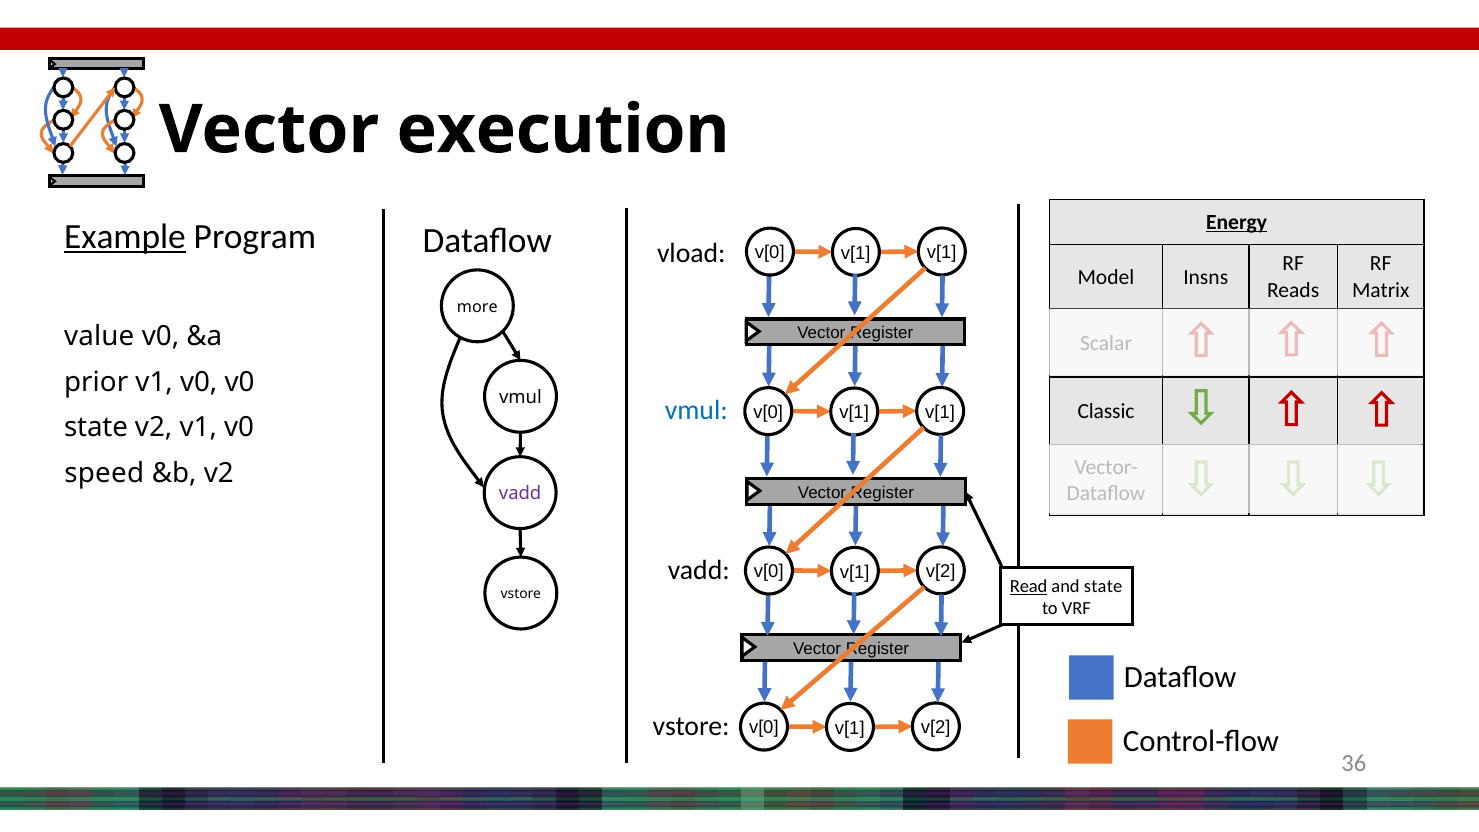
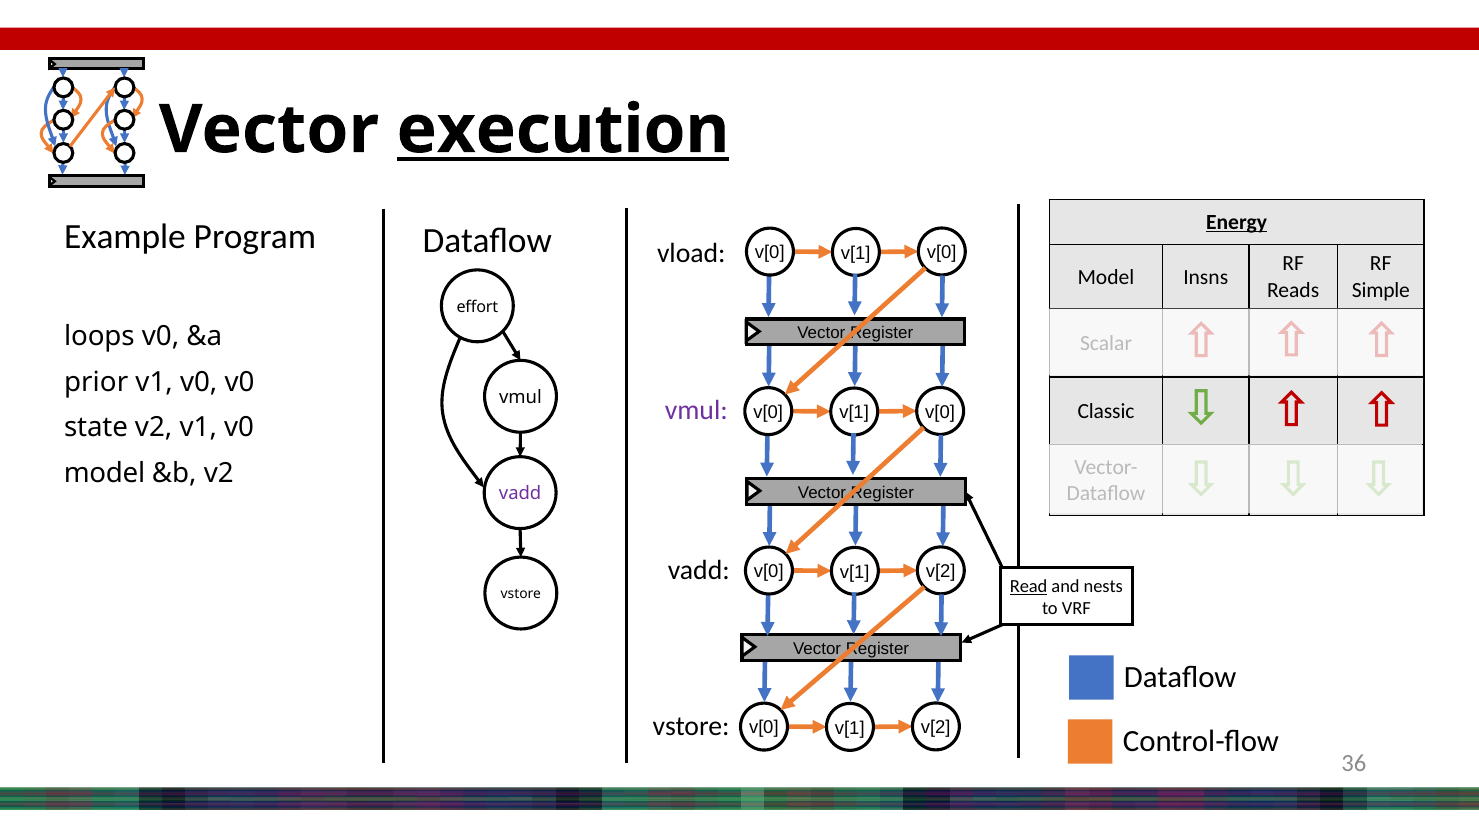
execution underline: none -> present (563, 130)
Example underline: present -> none (125, 237)
v[1: v[1 -> v[0 (942, 253)
Matrix: Matrix -> Simple (1381, 290)
more: more -> effort (477, 307)
value: value -> loops (99, 337)
vmul colour: blue -> purple (696, 410)
v[1: v[1 -> v[0 (940, 412)
speed: speed -> model (104, 473)
and state: state -> nests (1103, 586)
